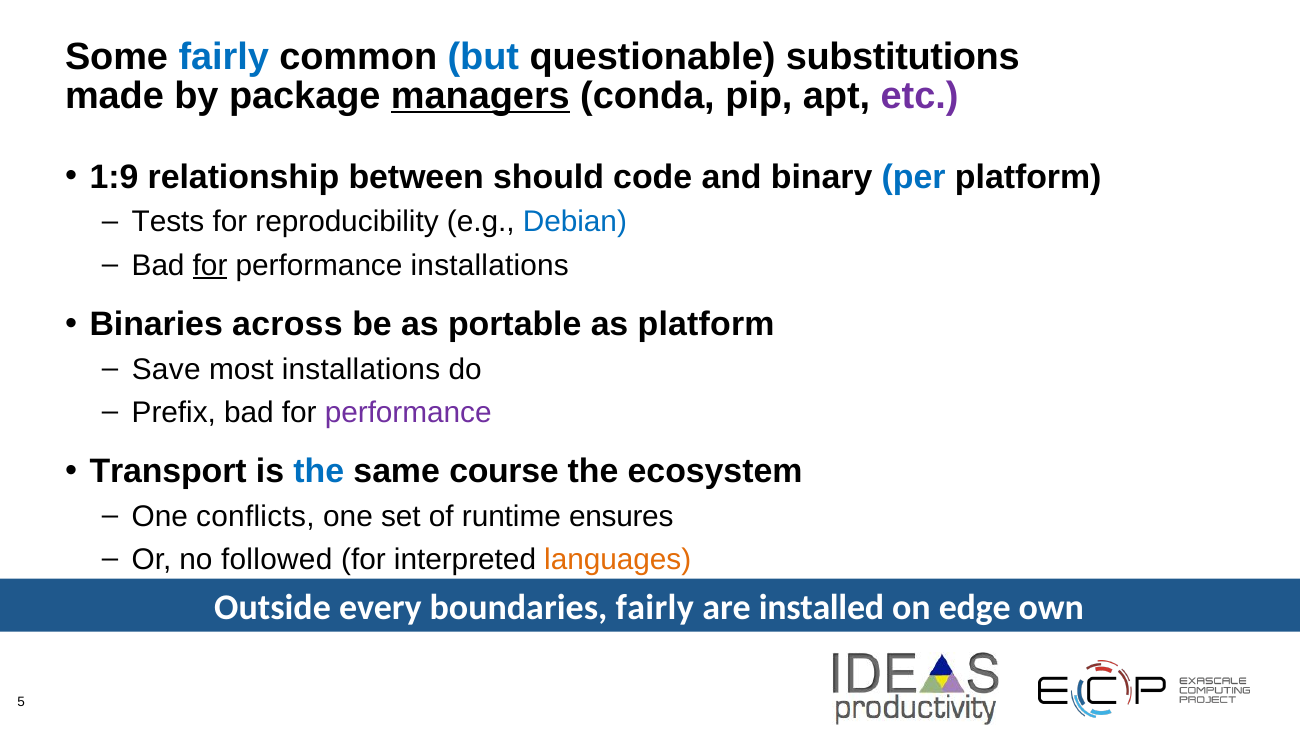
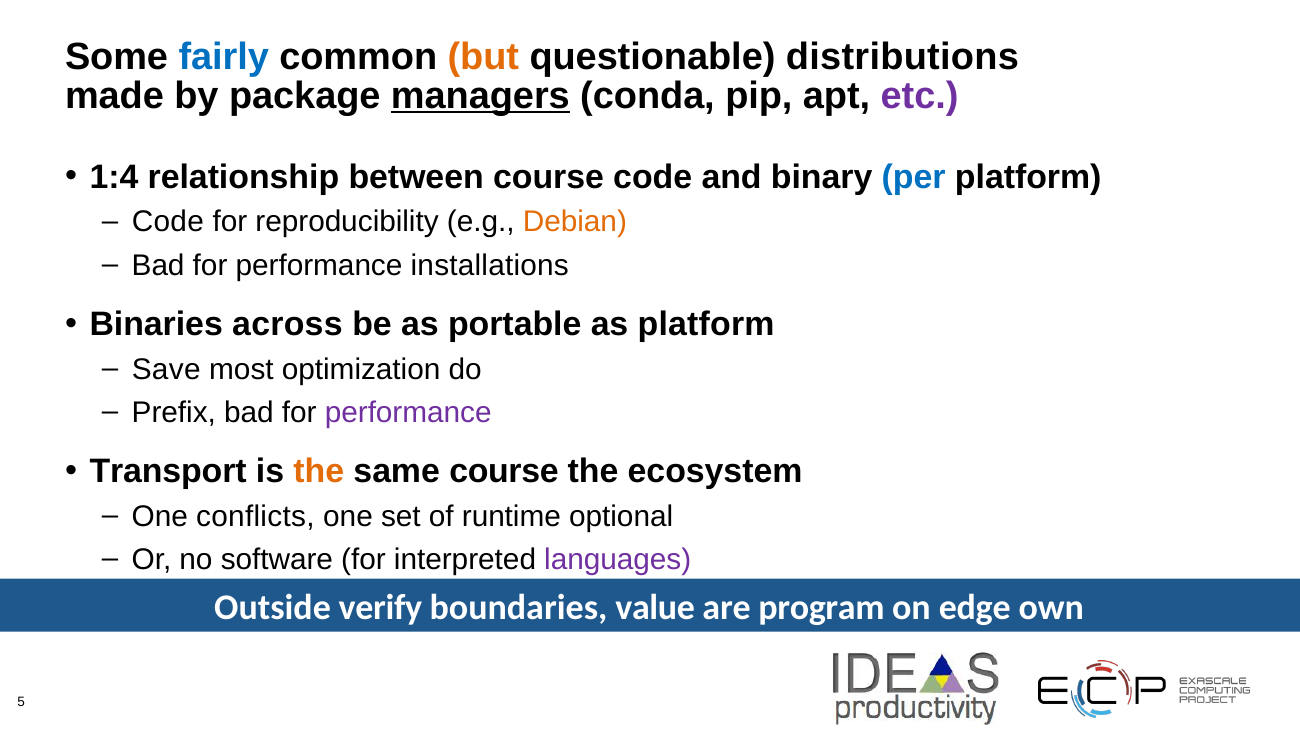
but colour: blue -> orange (483, 57)
substitutions: substitutions -> distributions (902, 57)
1:9: 1:9 -> 1:4 (114, 177)
between should: should -> course (549, 177)
Tests: Tests -> Code (168, 222)
Debian colour: blue -> orange (575, 222)
for underline: present -> none (210, 265)
most installations: installations -> optimization (361, 369)
the colour: blue -> orange (319, 471)
ensures: ensures -> optional (621, 516)
followed: followed -> software (277, 559)
languages colour: orange -> purple (618, 559)
every: every -> verify (380, 607)
boundaries fairly: fairly -> value (655, 607)
installed: installed -> program (821, 607)
